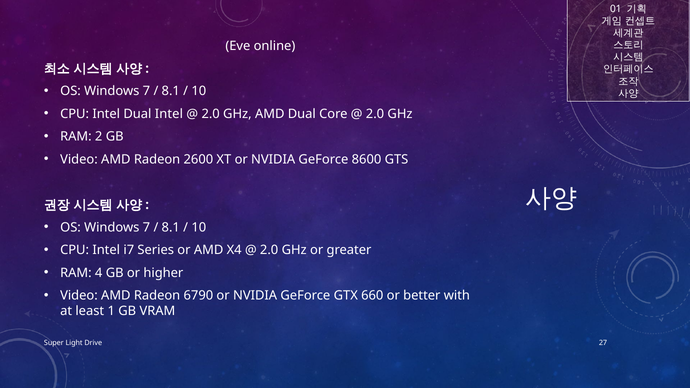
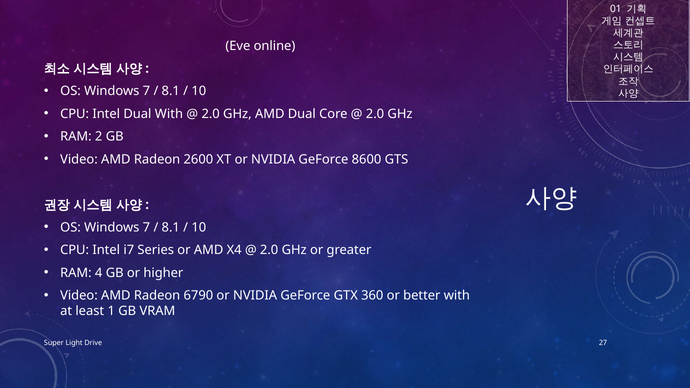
Dual Intel: Intel -> With (169, 114)
660: 660 -> 360 (372, 296)
